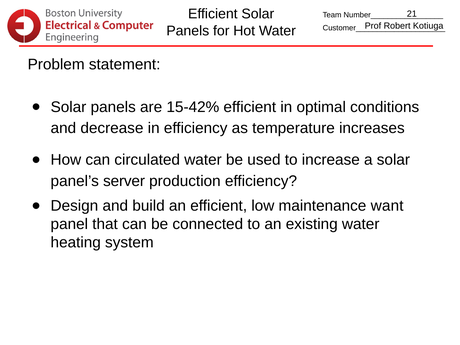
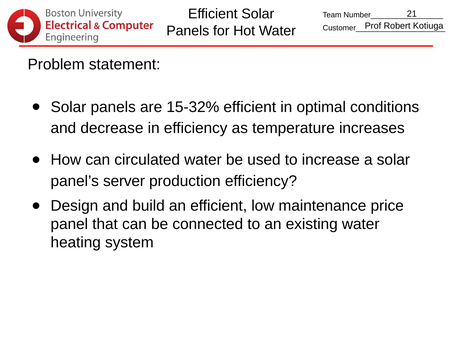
15-42%: 15-42% -> 15-32% (193, 107)
want: want -> price (387, 206)
